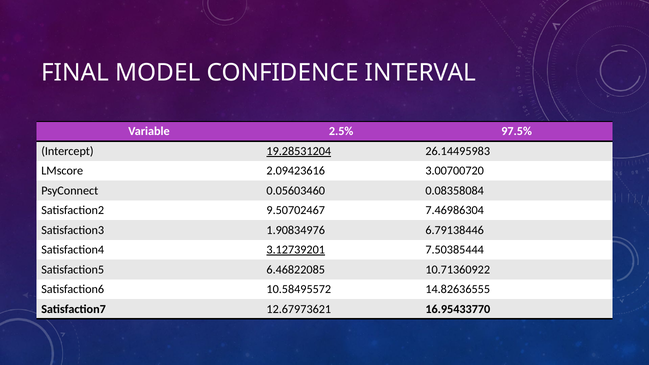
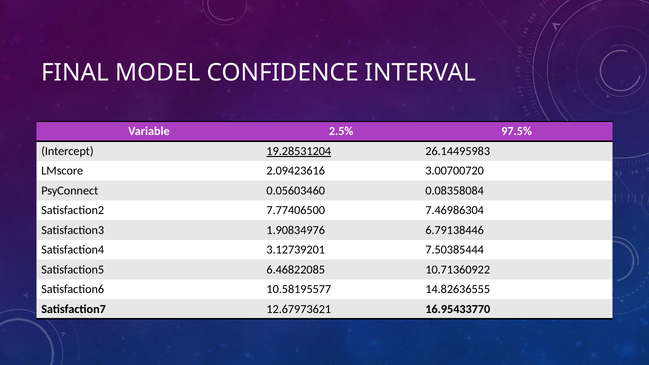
9.50702467: 9.50702467 -> 7.77406500 (296, 210)
3.12739201 underline: present -> none (296, 250)
10.58495572: 10.58495572 -> 10.58195577 (299, 289)
